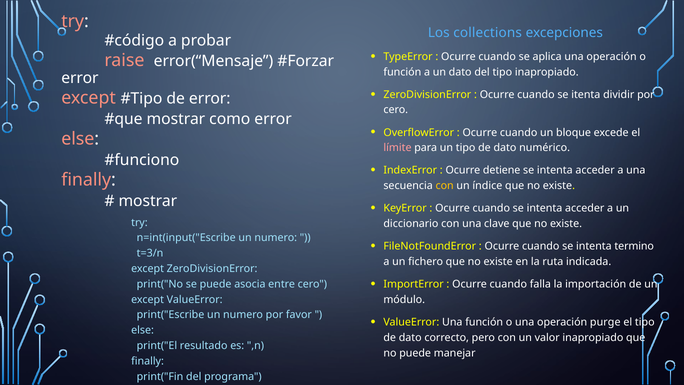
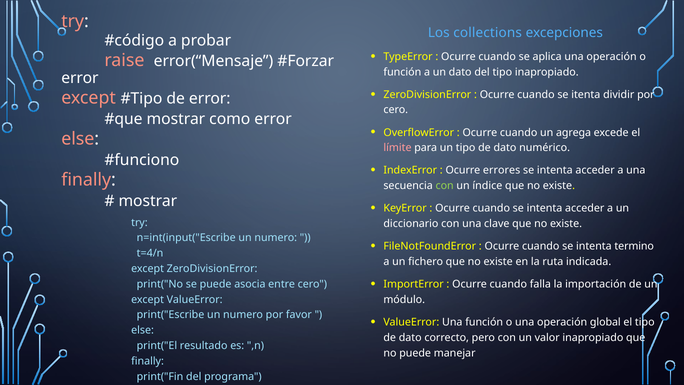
bloque: bloque -> agrega (574, 132)
detiene: detiene -> errores (502, 170)
con colour: yellow -> light green (445, 186)
t=3/n: t=3/n -> t=4/n (150, 253)
purge: purge -> global (605, 322)
